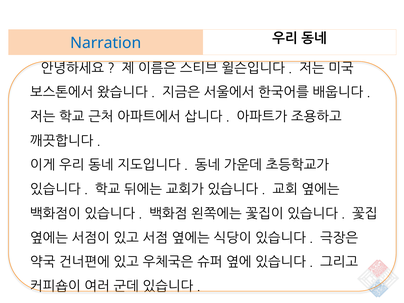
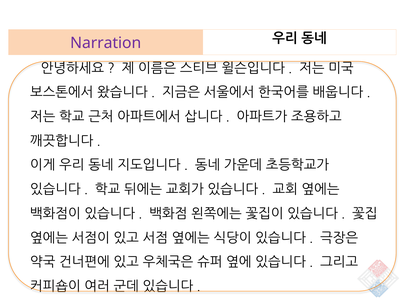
Narration colour: blue -> purple (106, 43)
